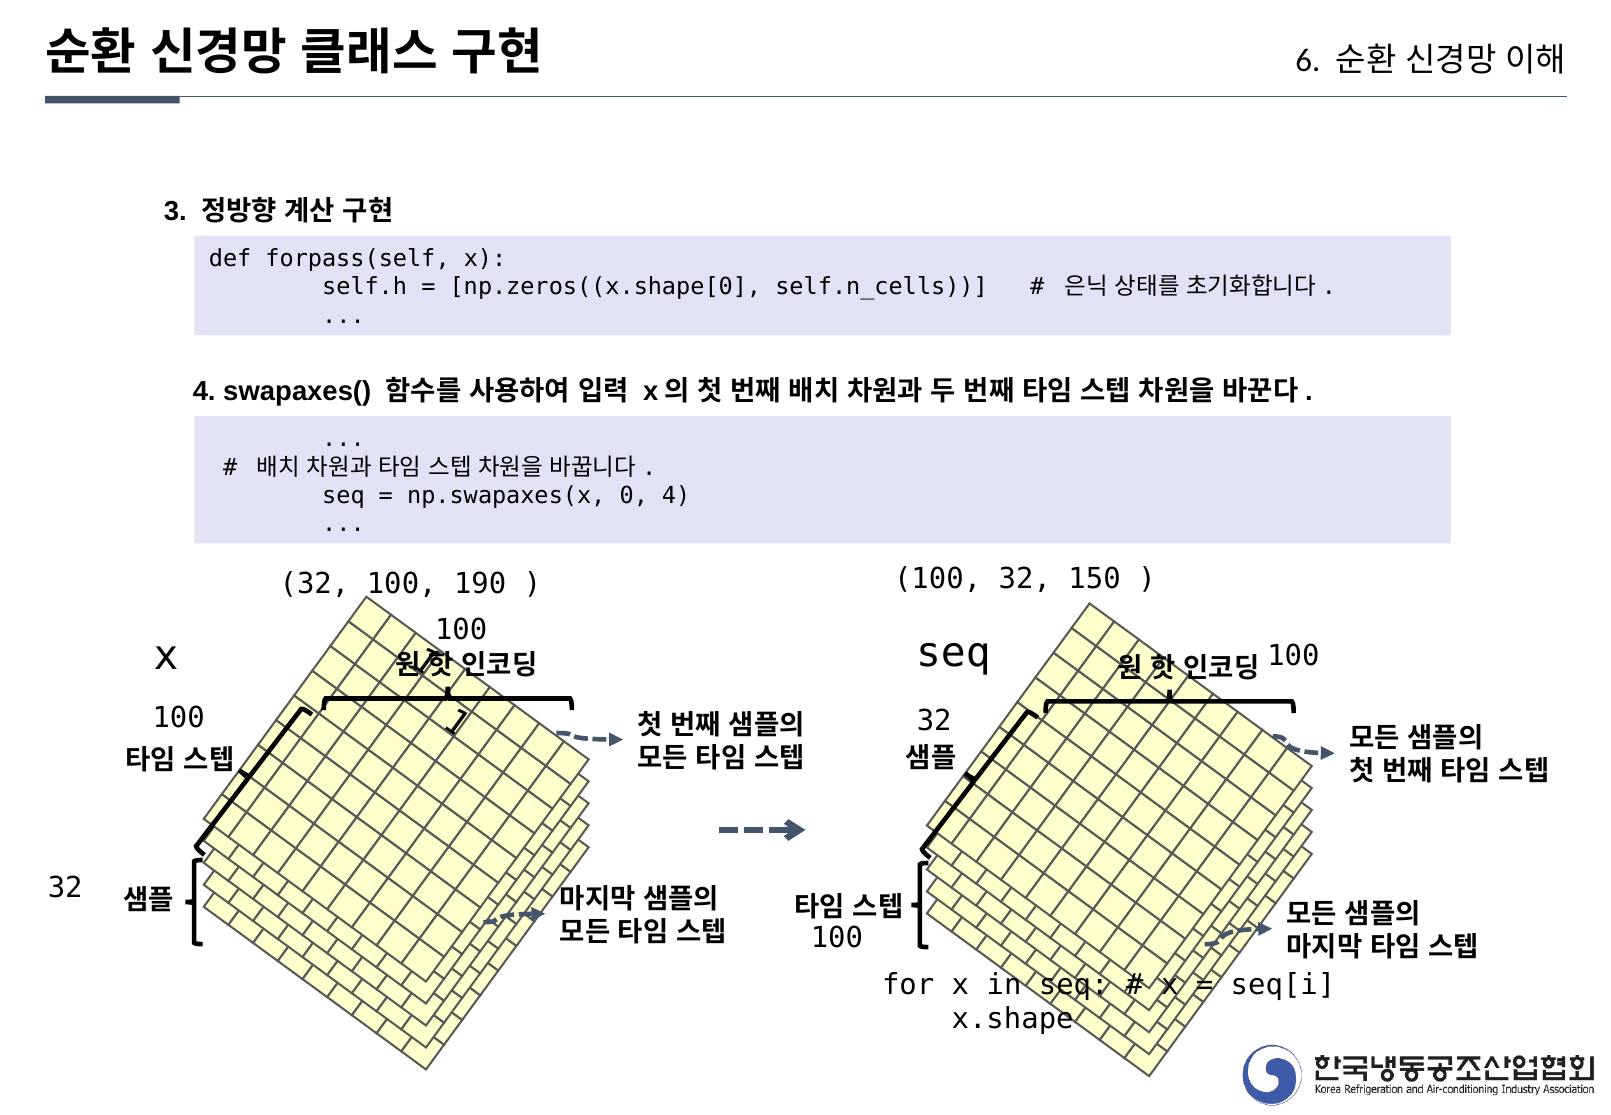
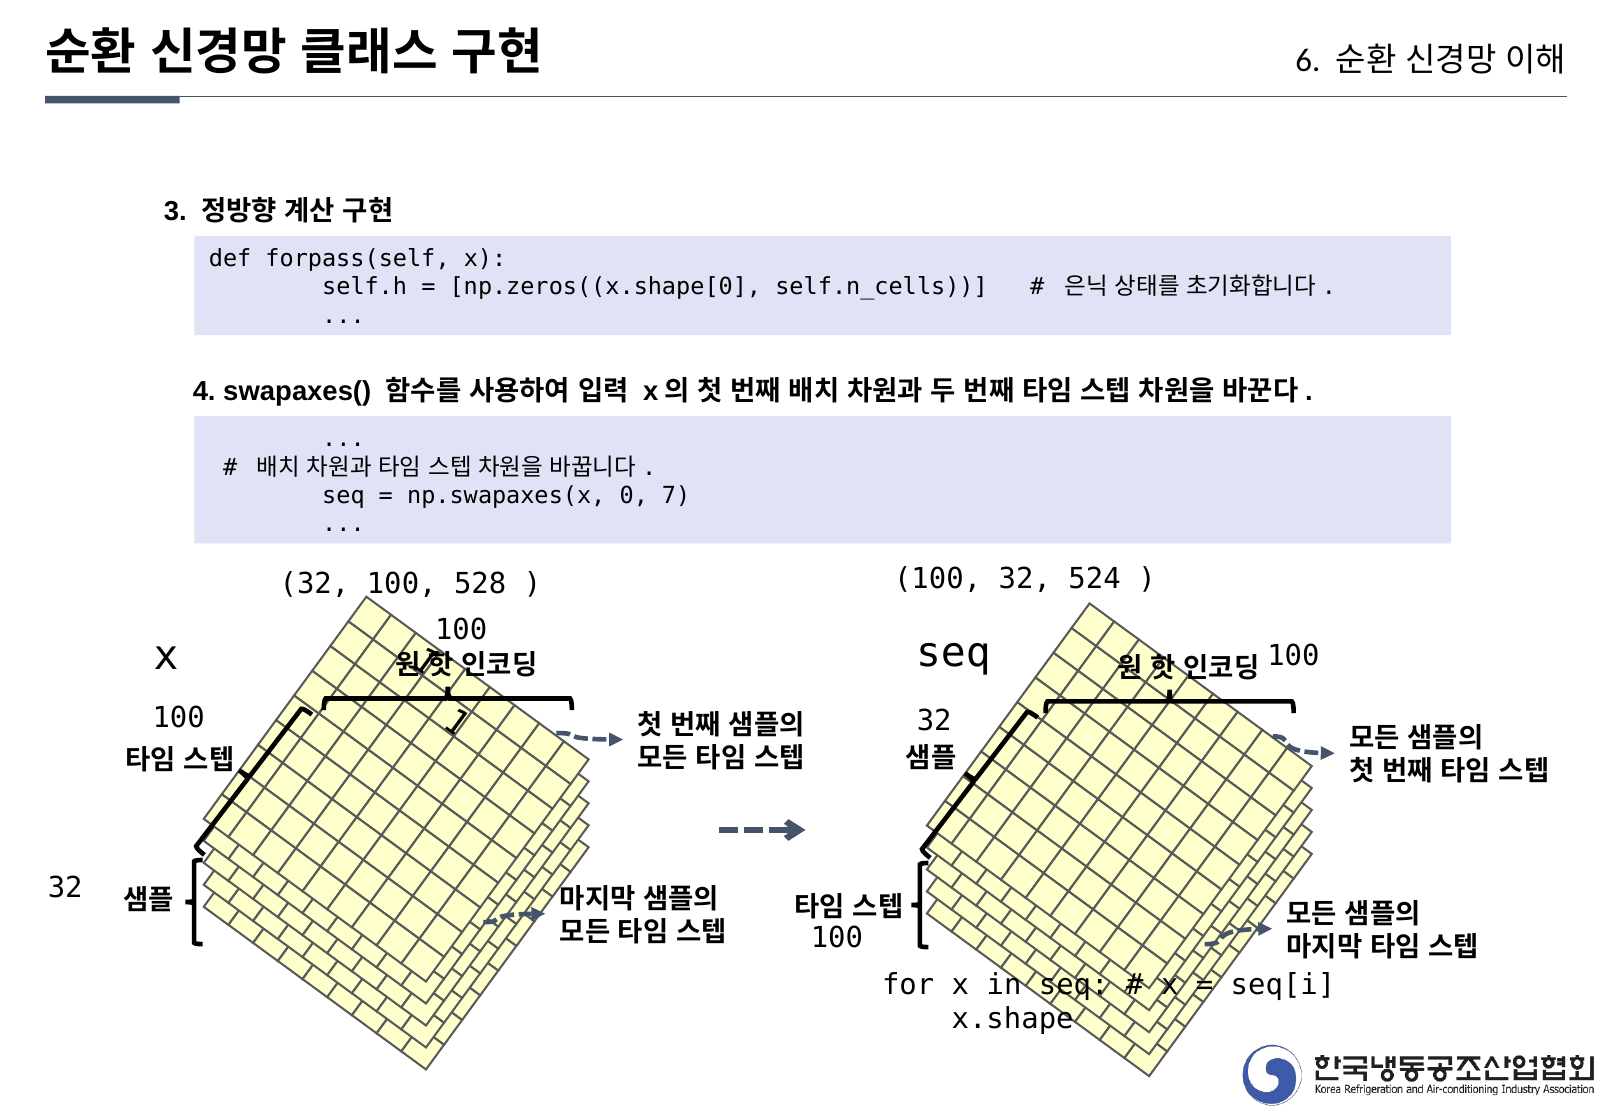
0 4: 4 -> 7 (676, 496)
190: 190 -> 528 (480, 584)
150: 150 -> 524 (1095, 579)
